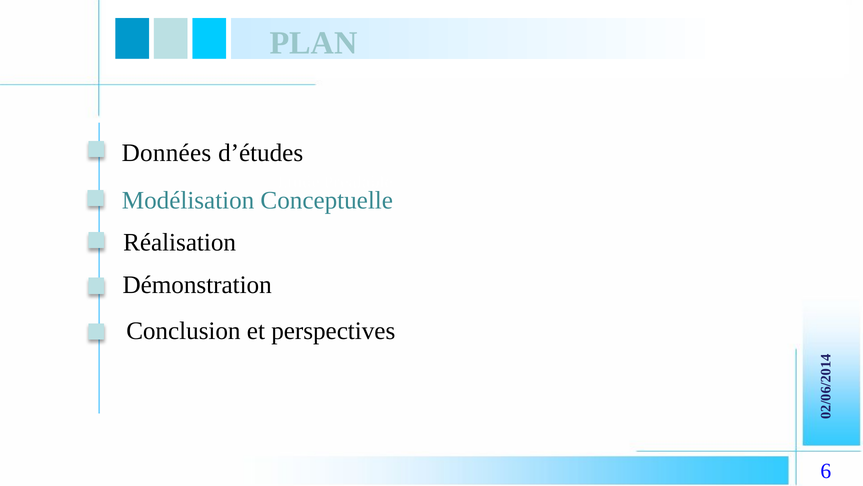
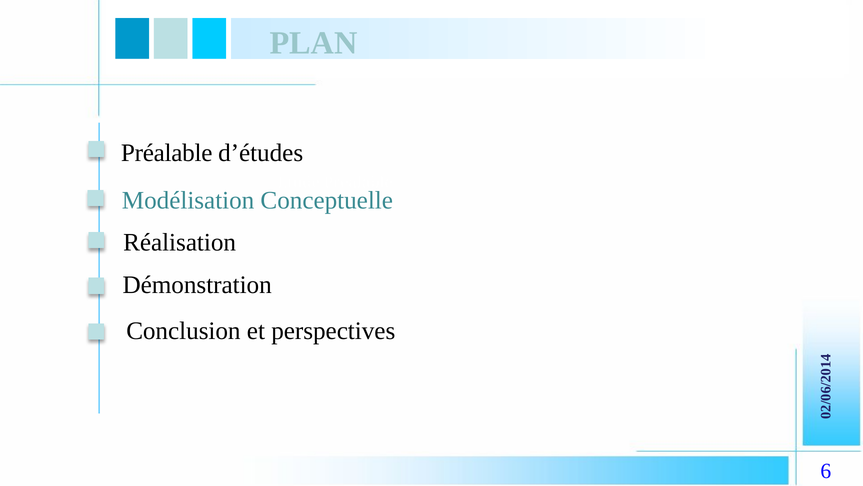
Données: Données -> Préalable (167, 153)
